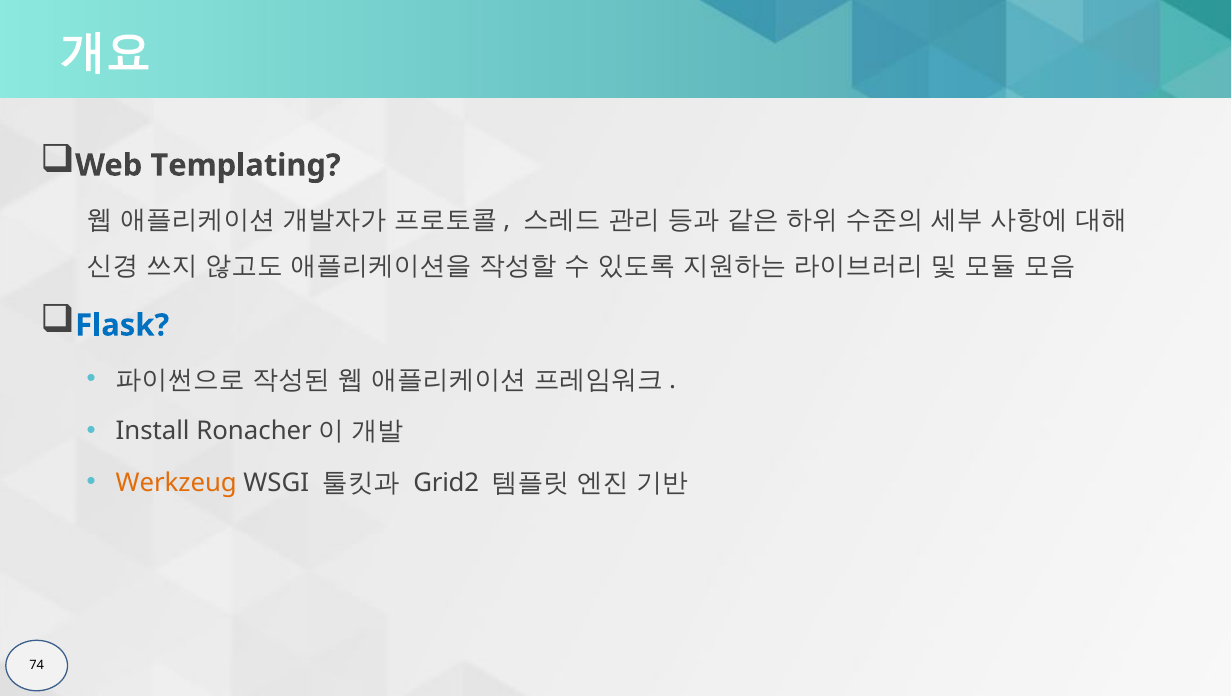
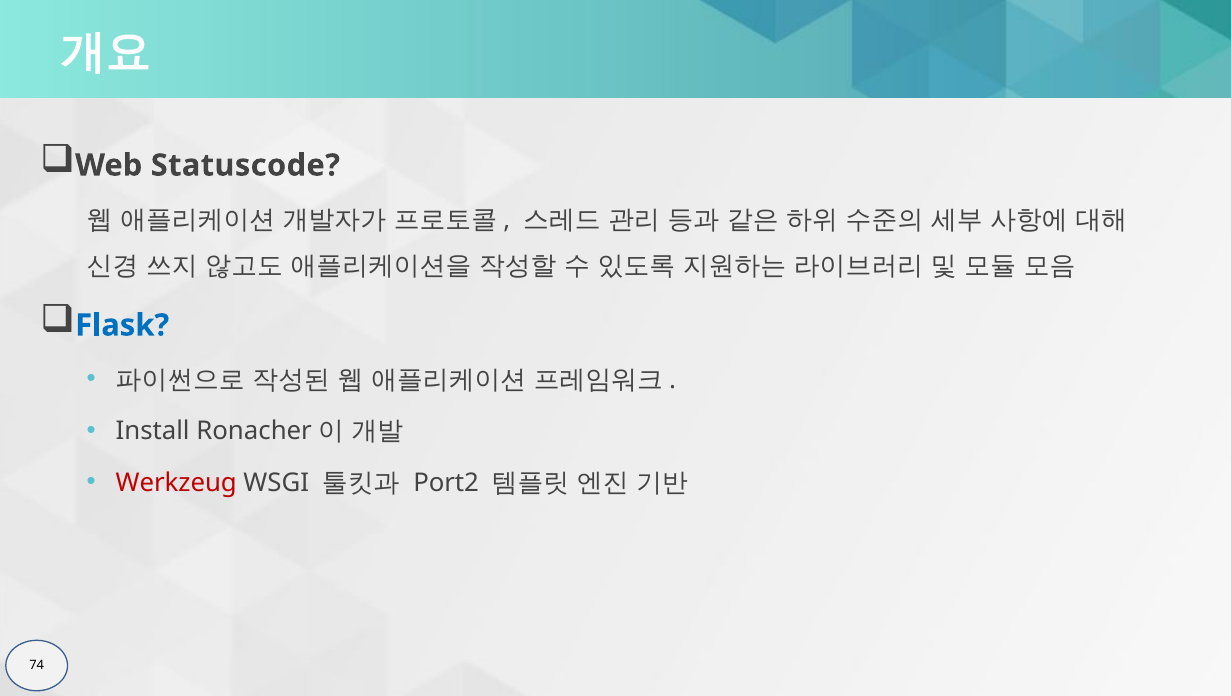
Templating: Templating -> Statuscode (245, 165)
Werkzeug colour: orange -> red (176, 483)
Grid2: Grid2 -> Port2 (446, 483)
